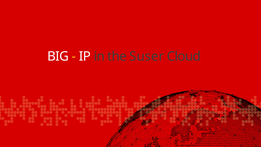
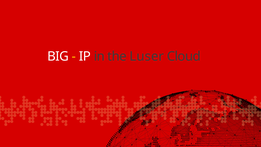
Suser: Suser -> Luser (147, 56)
